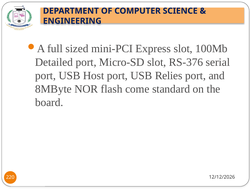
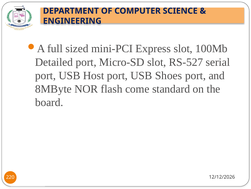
RS-376: RS-376 -> RS-527 (186, 62)
Relies: Relies -> Shoes (169, 75)
